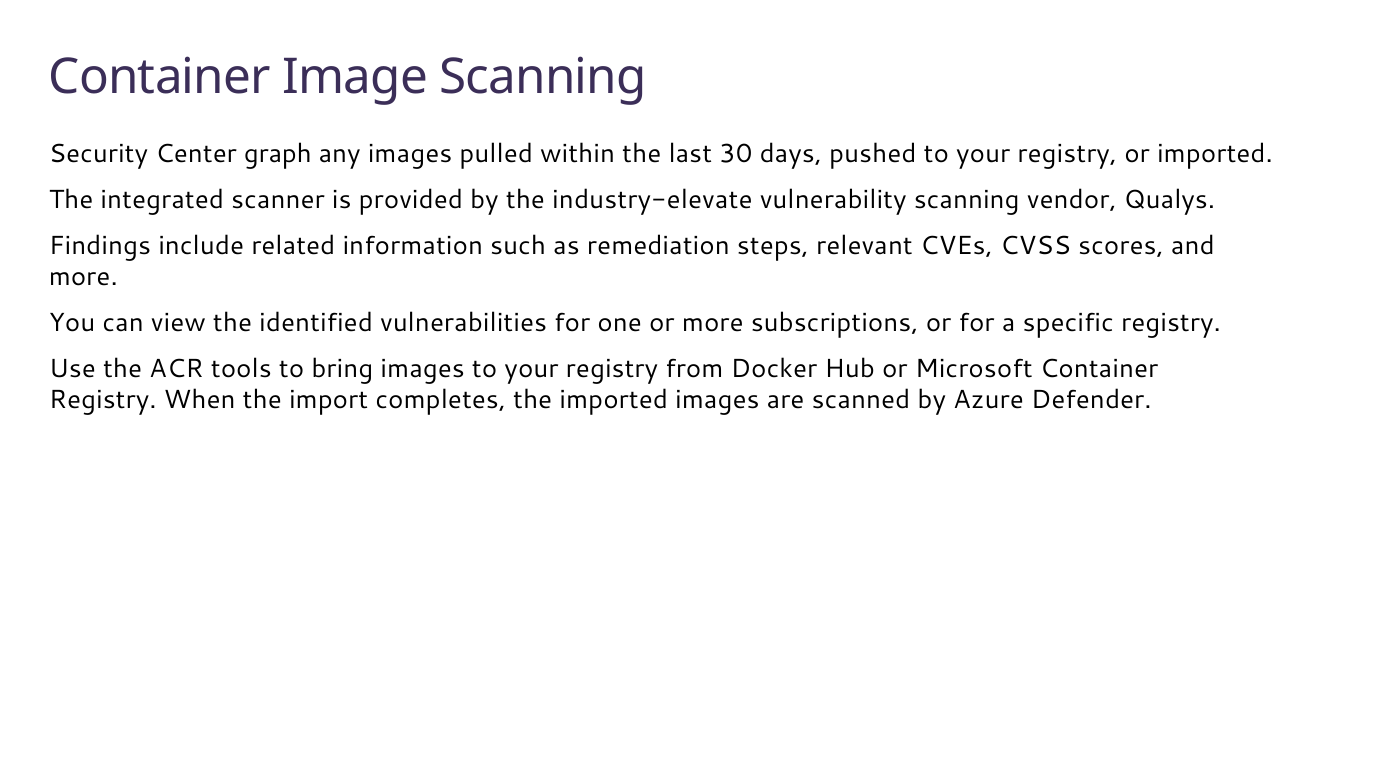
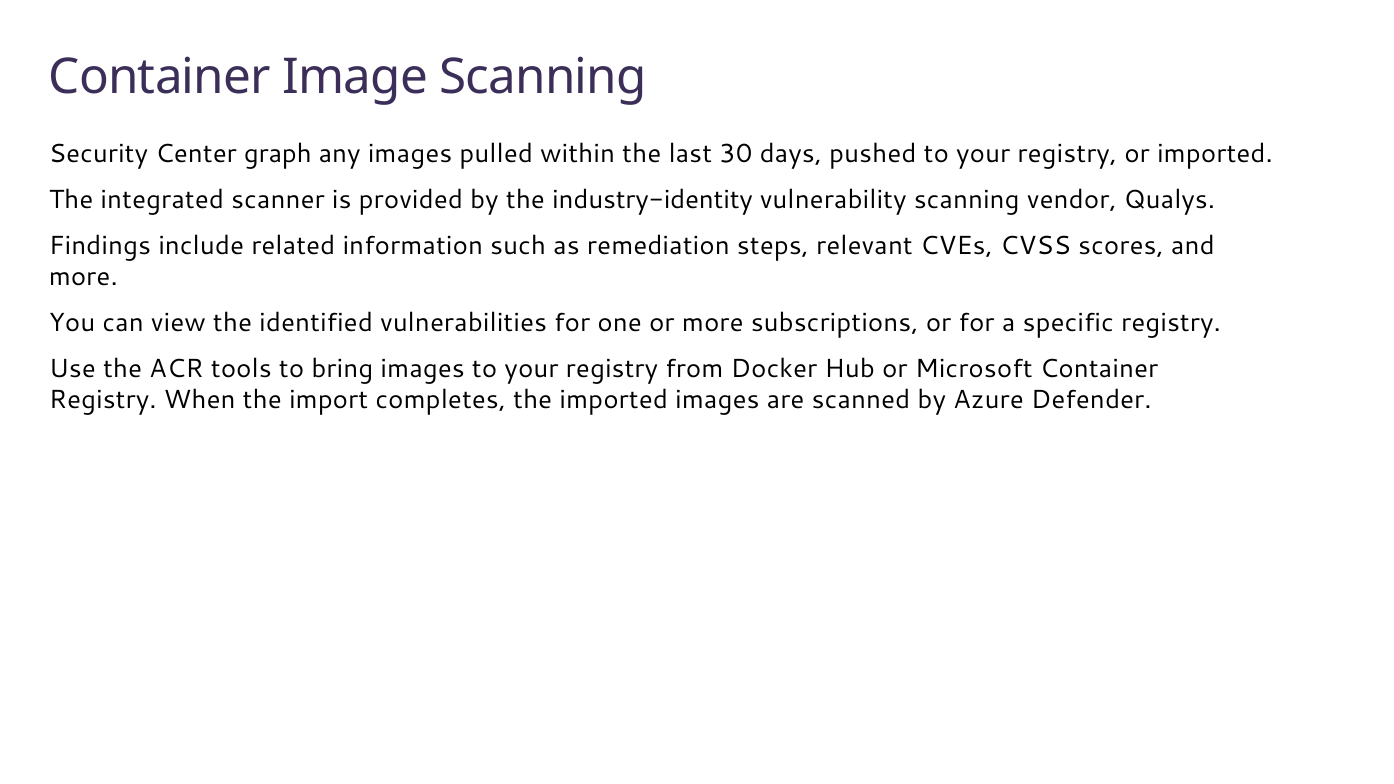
industry-elevate: industry-elevate -> industry-identity (653, 200)
